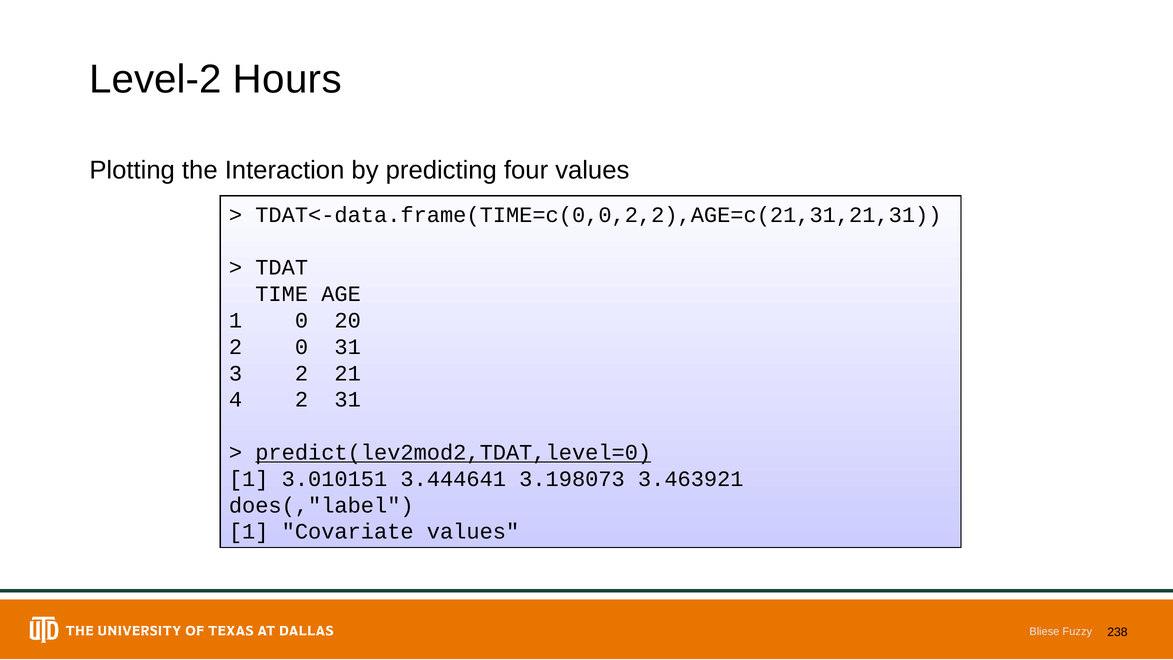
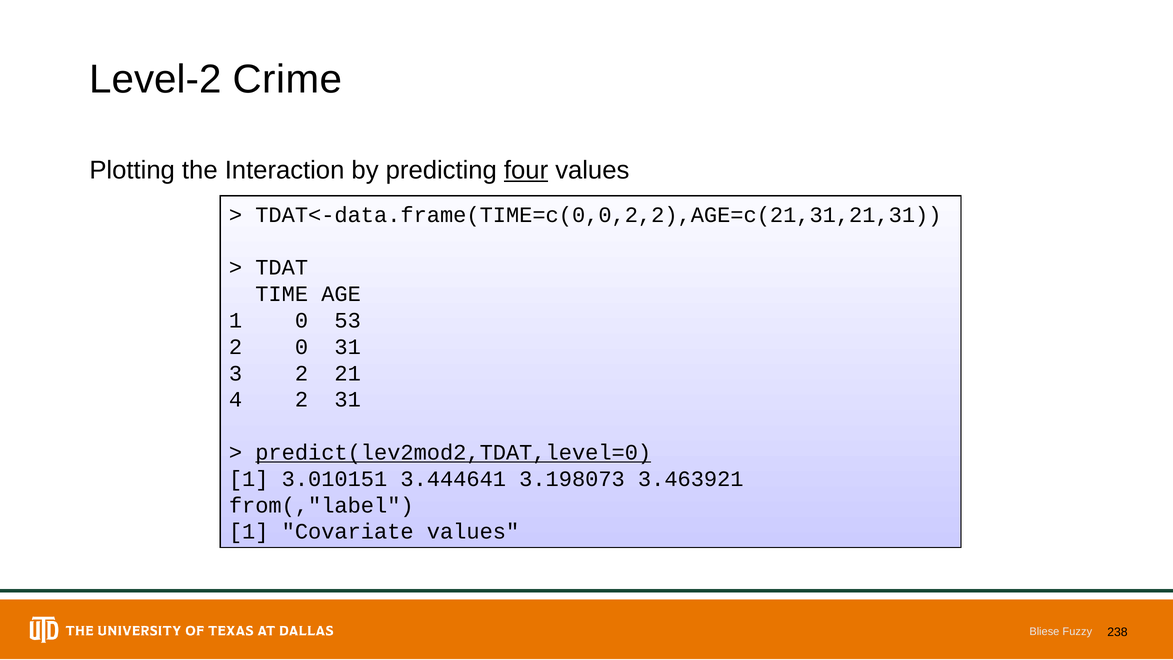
Hours: Hours -> Crime (287, 79)
four underline: none -> present (526, 170)
20: 20 -> 53 (348, 320)
does(,"label: does(,"label -> from(,"label (321, 505)
